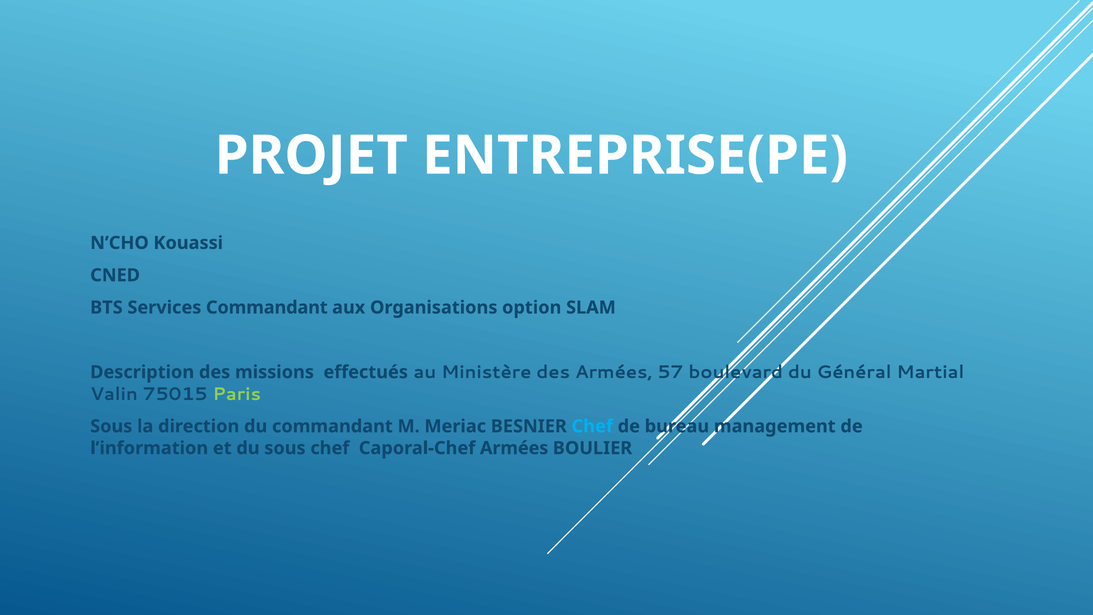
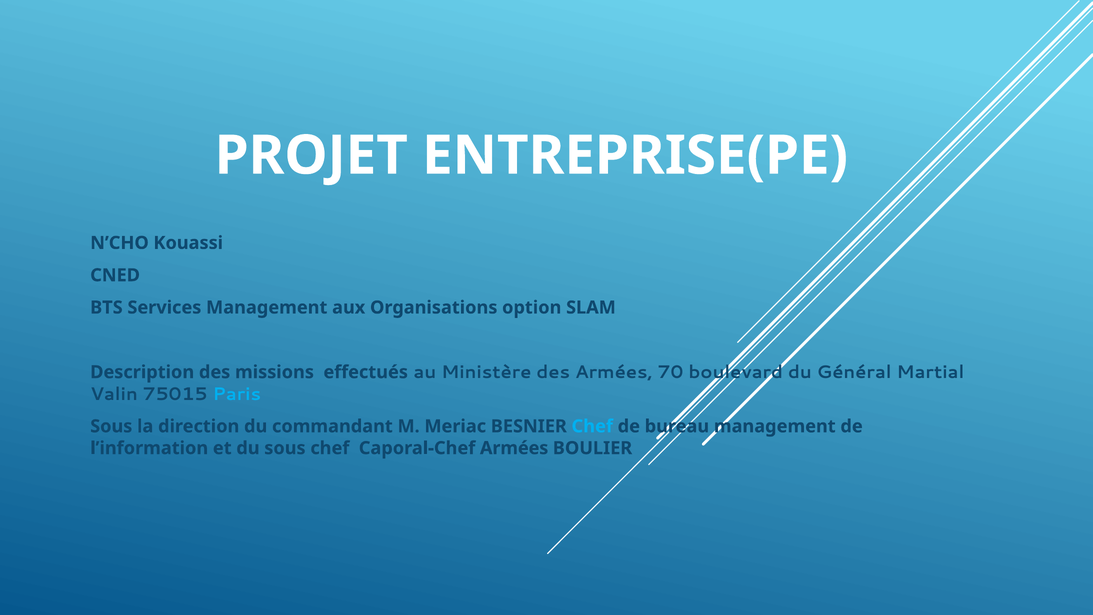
Services Commandant: Commandant -> Management (267, 307)
57: 57 -> 70 (671, 372)
Paris colour: light green -> light blue (237, 394)
